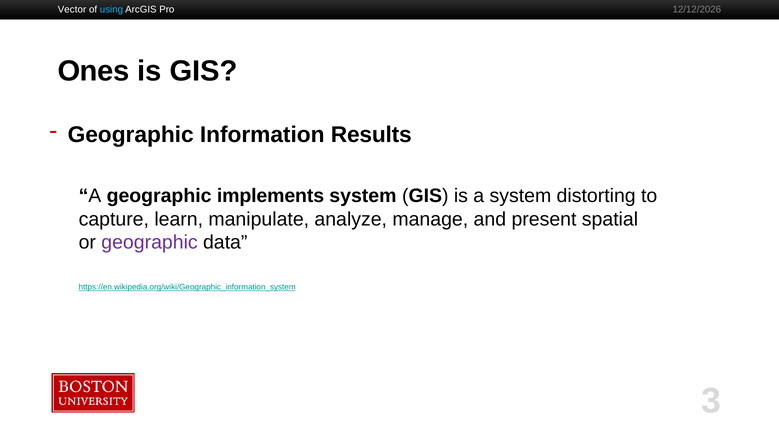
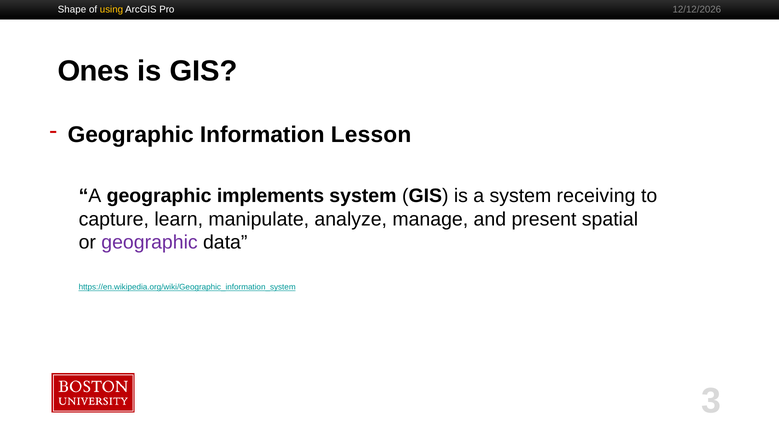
Vector: Vector -> Shape (72, 9)
using colour: light blue -> yellow (111, 9)
Results: Results -> Lesson (371, 135)
distorting: distorting -> receiving (596, 196)
